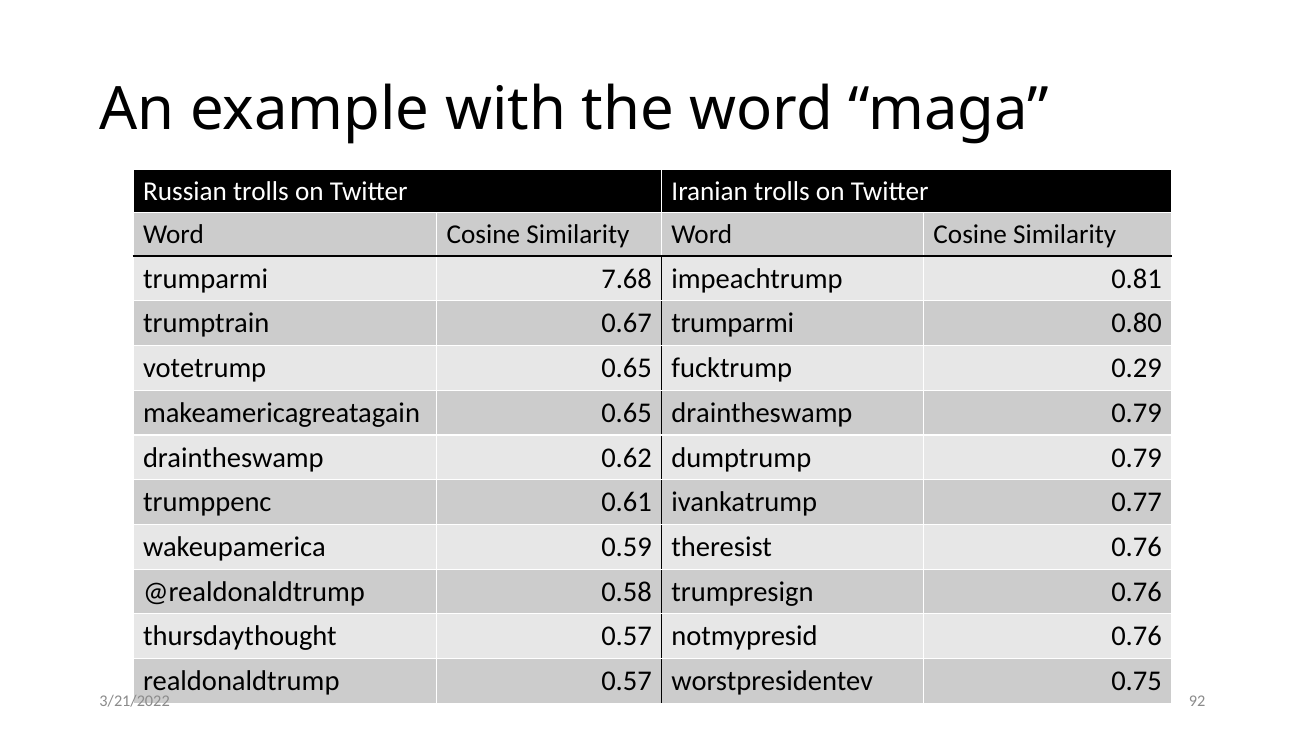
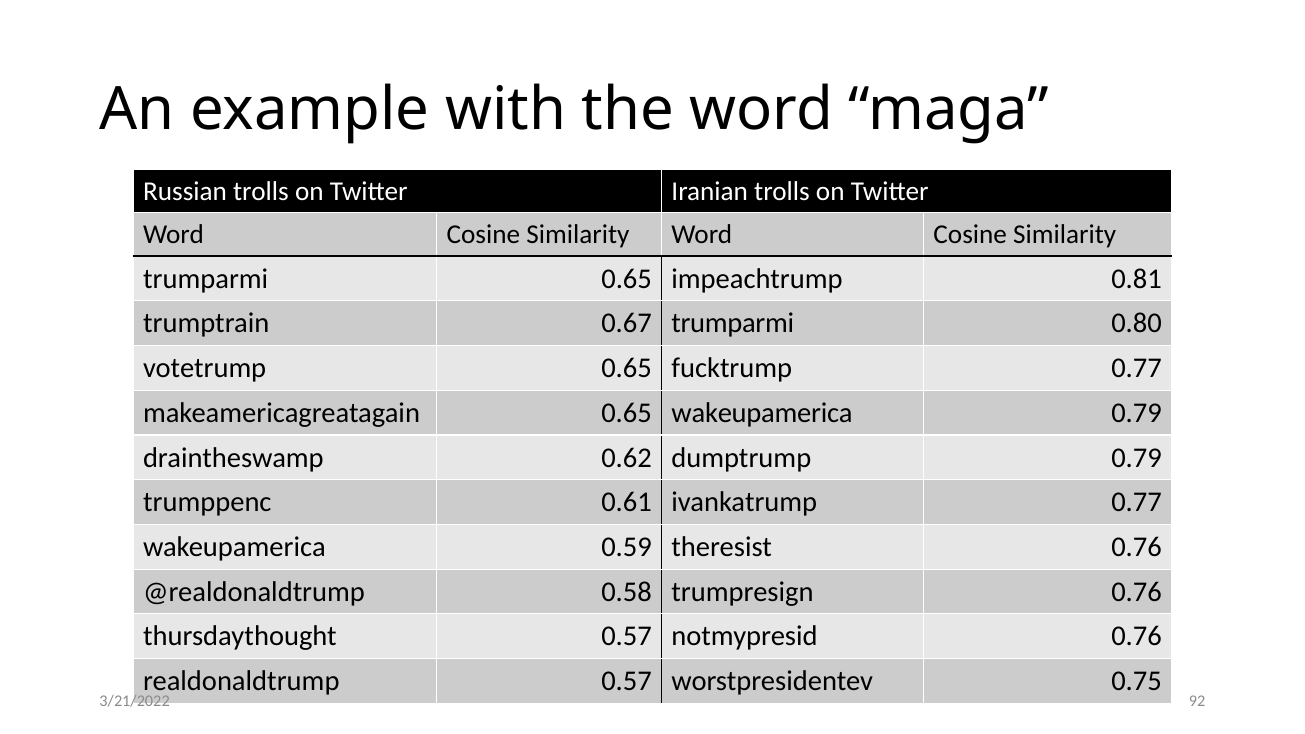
trumparmi 7.68: 7.68 -> 0.65 (627, 279)
fucktrump 0.29: 0.29 -> 0.77 (1137, 368)
0.65 draintheswamp: draintheswamp -> wakeupamerica (762, 413)
